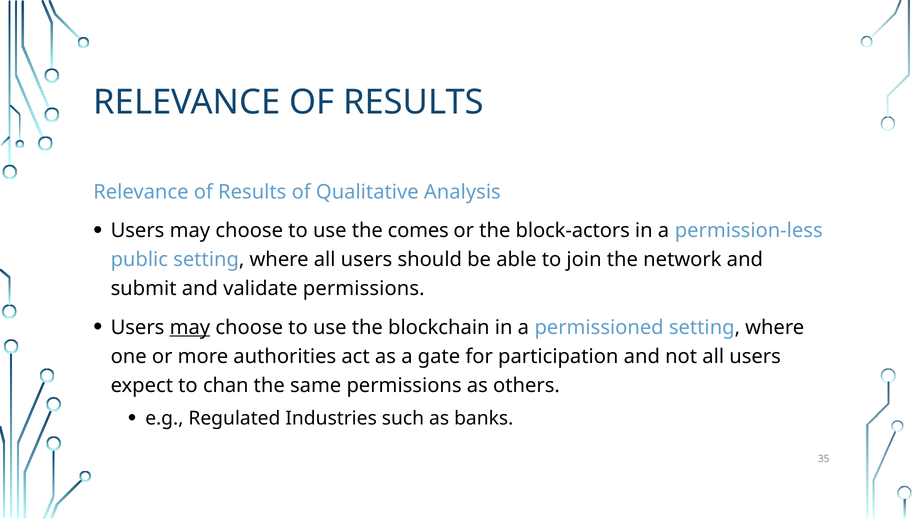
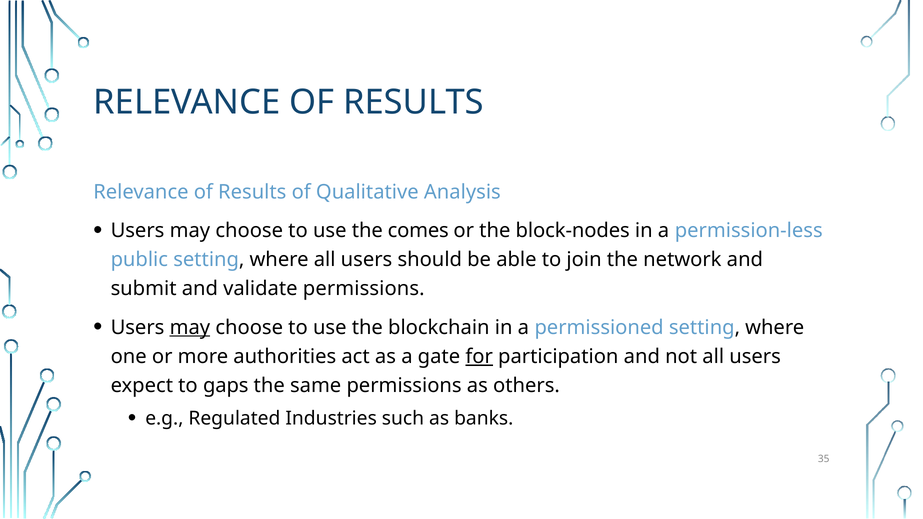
block-actors: block-actors -> block-nodes (573, 231)
for underline: none -> present (479, 357)
chan: chan -> gaps (226, 386)
